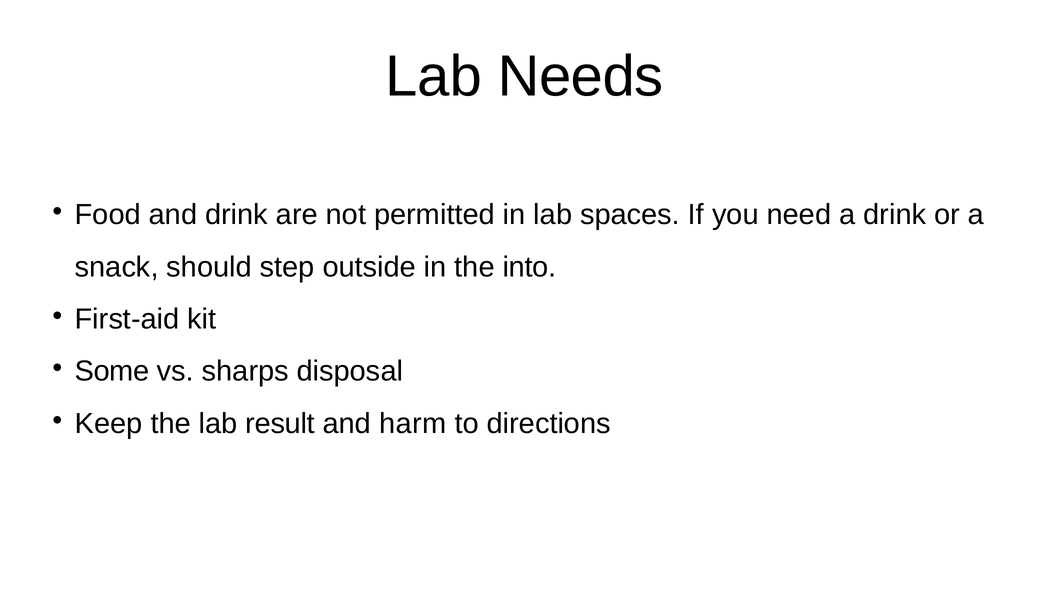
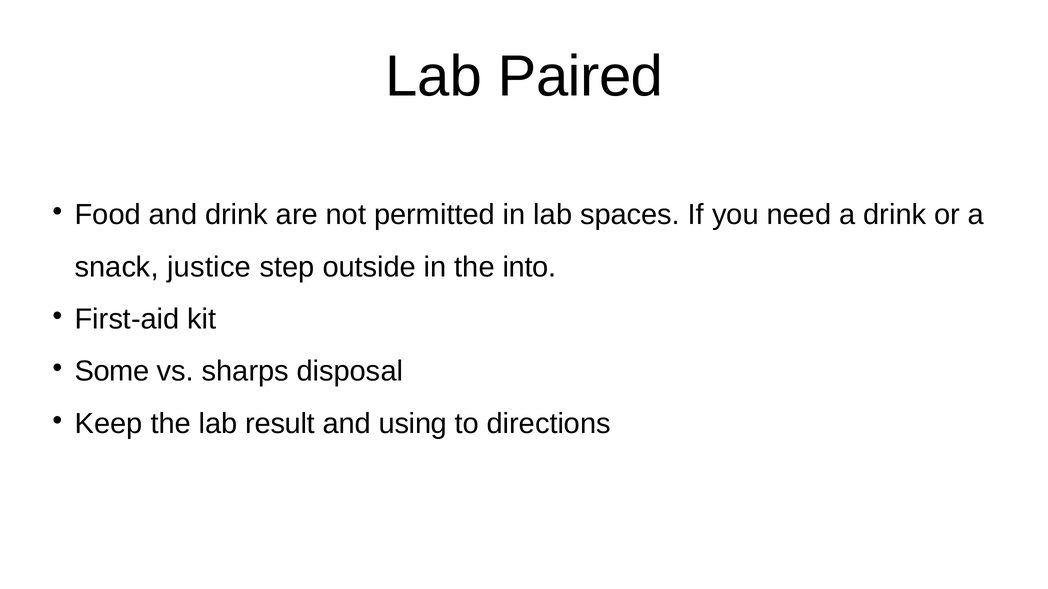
Needs: Needs -> Paired (581, 77)
should: should -> justice (209, 267)
harm: harm -> using (413, 424)
